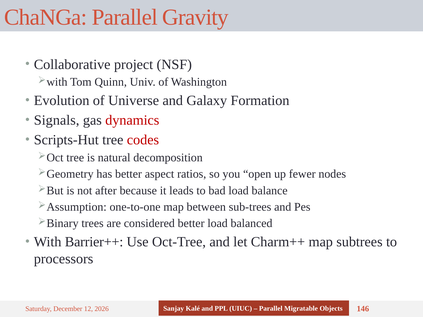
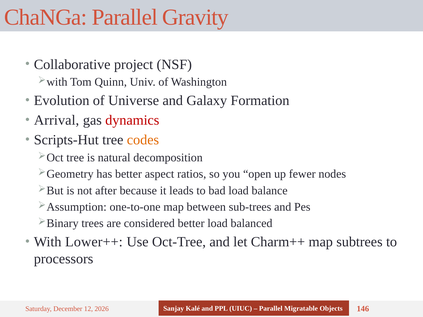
Signals: Signals -> Arrival (57, 120)
codes colour: red -> orange (143, 140)
Barrier++: Barrier++ -> Lower++ (94, 242)
